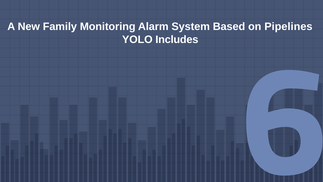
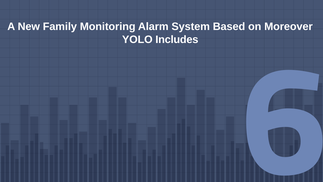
Pipelines: Pipelines -> Moreover (288, 26)
